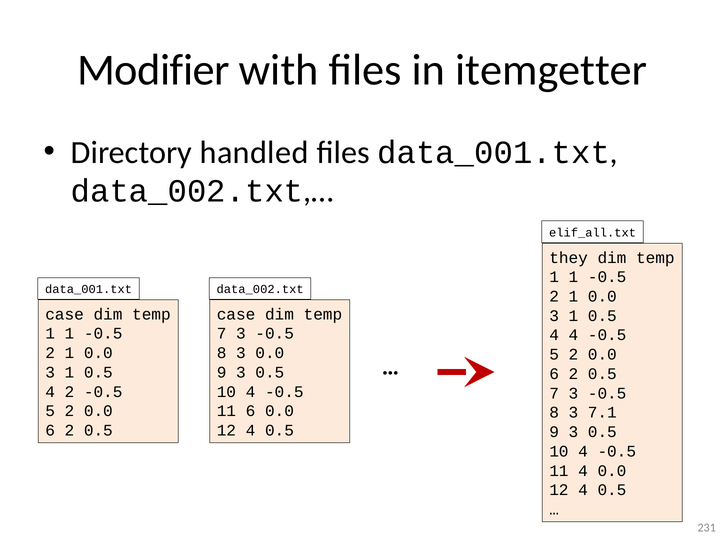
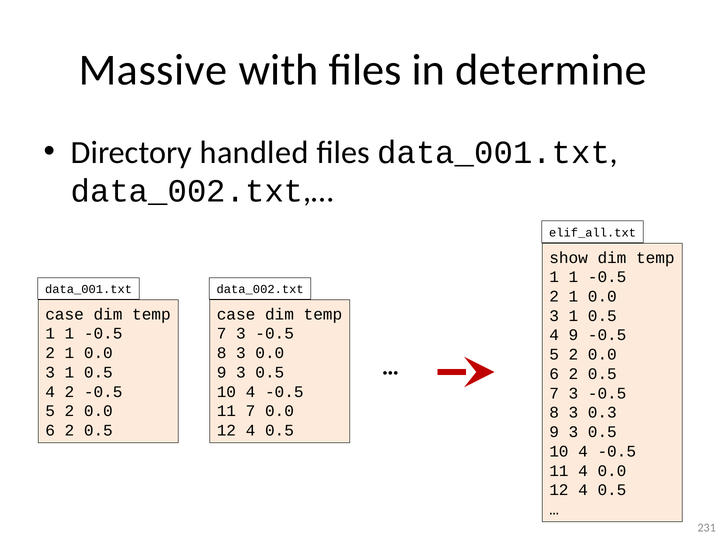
Modifier: Modifier -> Massive (153, 70)
itemgetter: itemgetter -> determine (551, 70)
they: they -> show (569, 257)
4 4: 4 -> 9 (573, 335)
11 6: 6 -> 7 (251, 411)
7.1: 7.1 -> 0.3 (602, 412)
